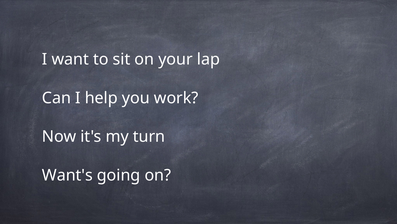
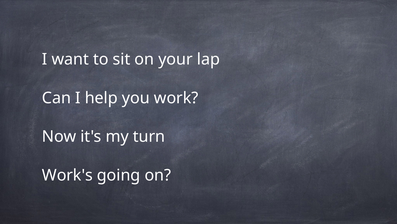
Want's: Want's -> Work's (67, 175)
